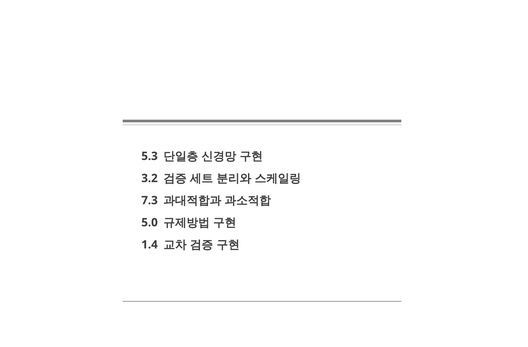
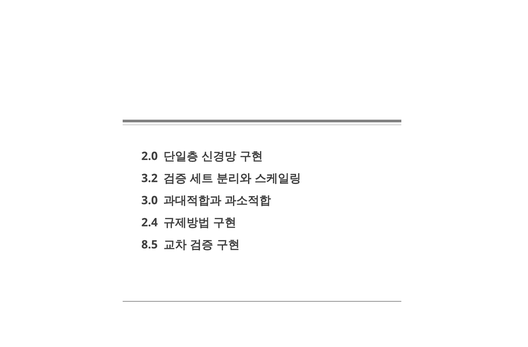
5.3: 5.3 -> 2.0 (150, 156)
7.3: 7.3 -> 3.0 (150, 200)
5.0: 5.0 -> 2.4 (150, 222)
1.4: 1.4 -> 8.5 (150, 244)
